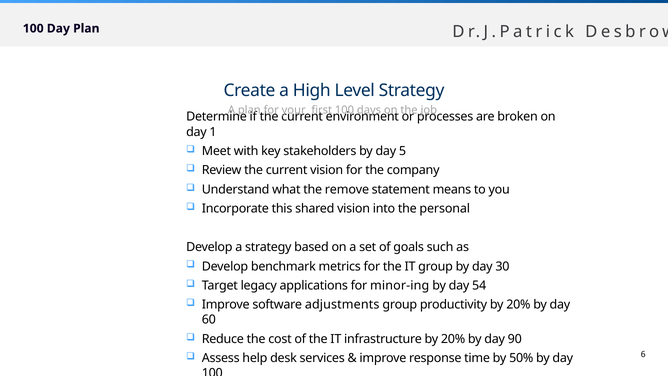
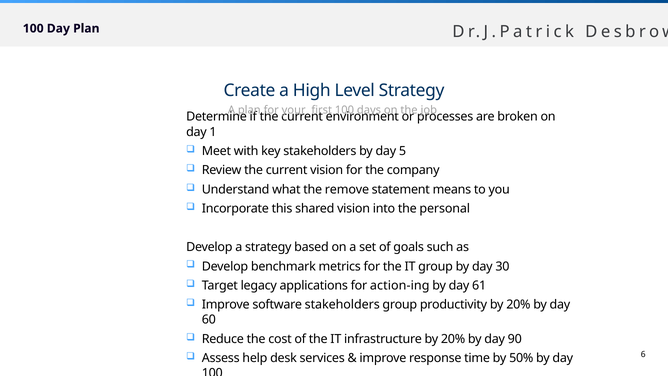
minor-ing: minor-ing -> action-ing (400, 285)
54: 54 -> 61 (479, 285)
software adjustments: adjustments -> stakeholders (342, 305)
